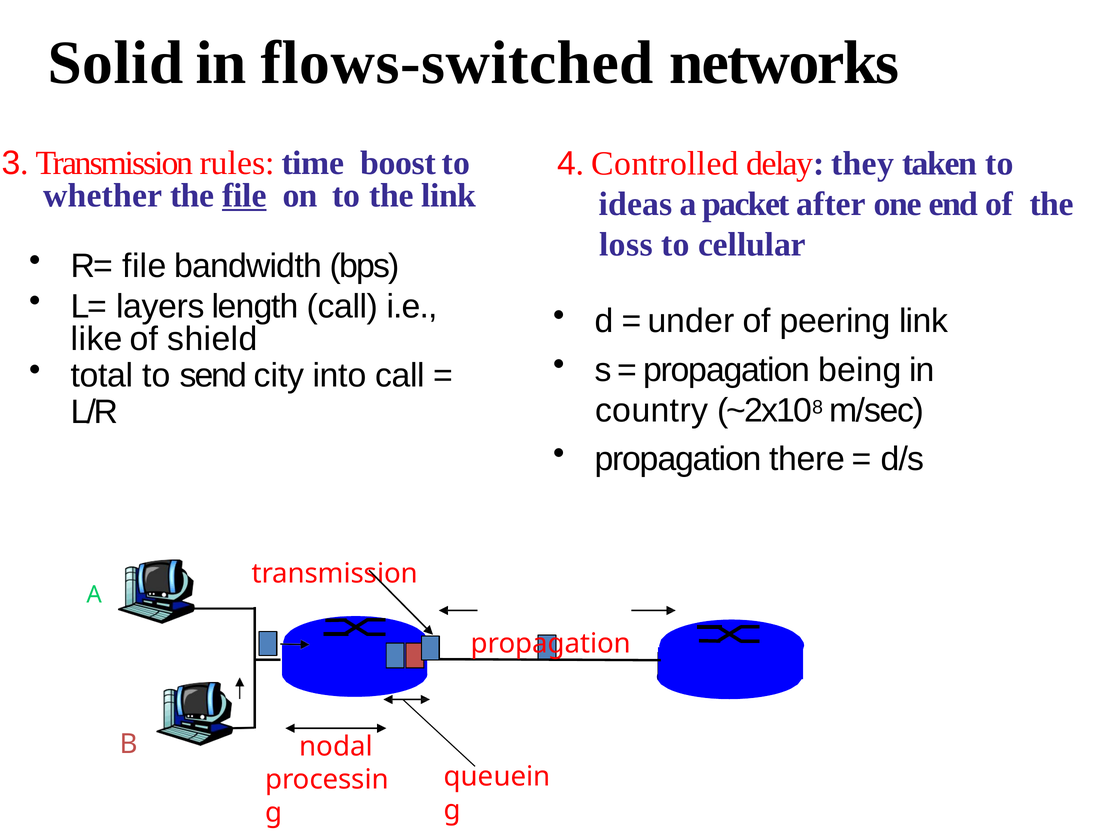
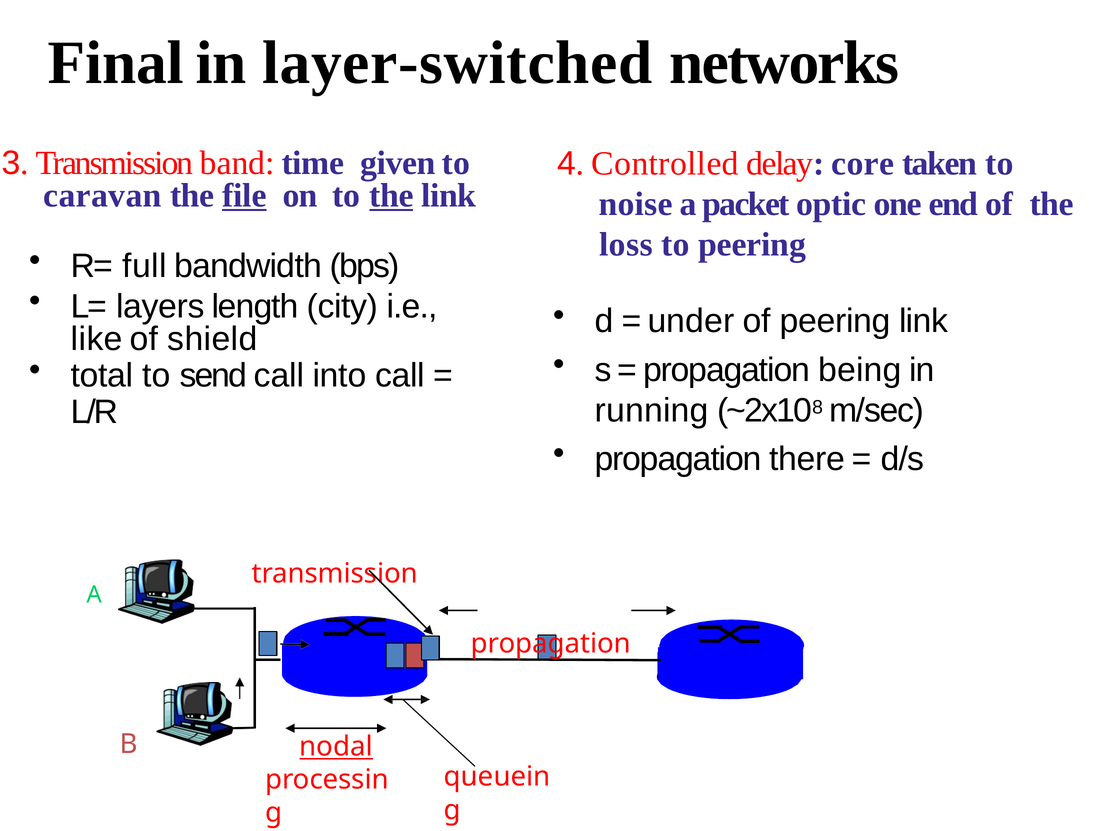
Solid: Solid -> Final (116, 63)
flows-switched: flows-switched -> layer-switched (457, 63)
rules: rules -> band (237, 163)
boost: boost -> given (398, 163)
they: they -> core (863, 163)
whether: whether -> caravan (103, 195)
the underline: none -> present (391, 195)
ideas: ideas -> noise (636, 204)
after: after -> optic (831, 204)
to cellular: cellular -> peering (752, 245)
R= file: file -> full (144, 266)
length call: call -> city (342, 306)
send city: city -> call (279, 375)
country: country -> running (652, 410)
nodal underline: none -> present (336, 746)
